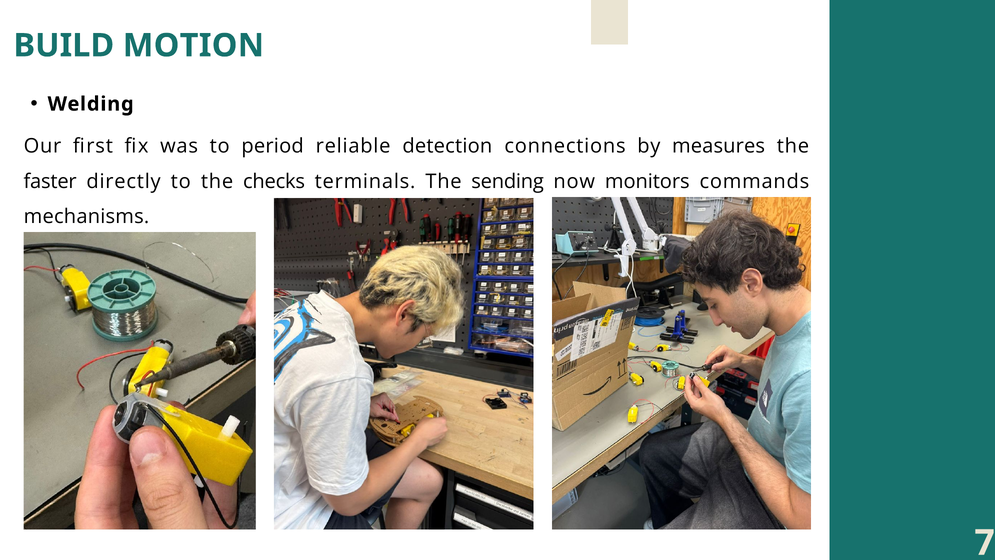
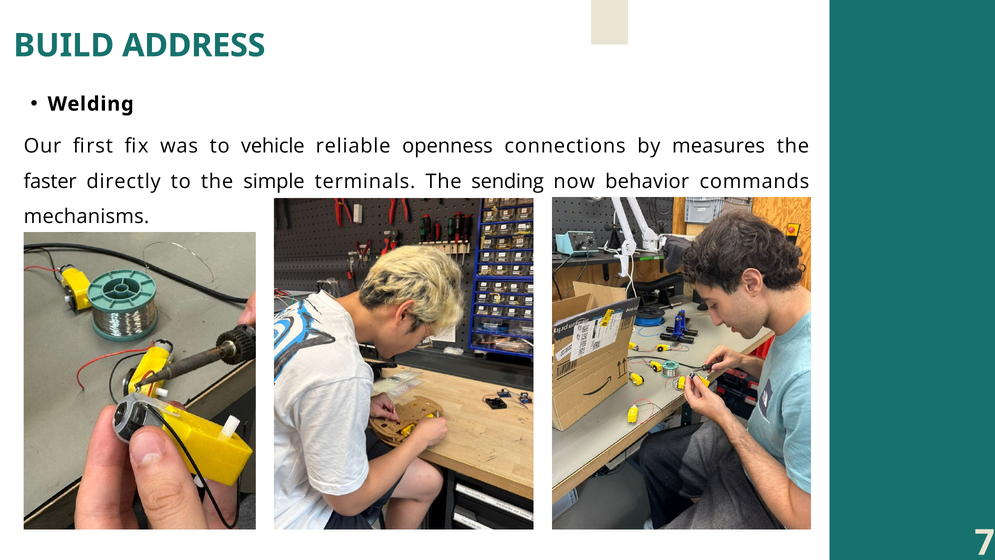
MOTION: MOTION -> ADDRESS (194, 46)
period: period -> vehicle (273, 146)
detection: detection -> openness (447, 146)
checks: checks -> simple (274, 181)
monitors: monitors -> behavior (647, 181)
